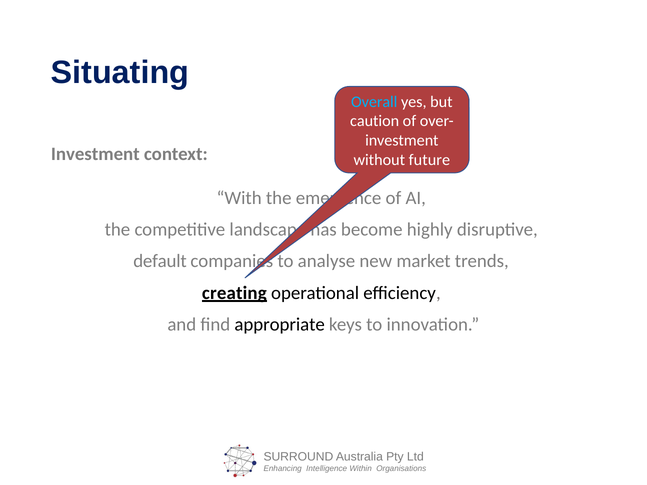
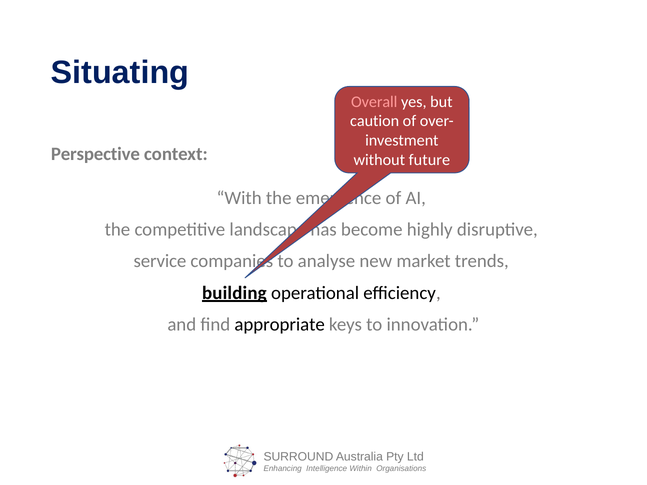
Overall colour: light blue -> pink (374, 102)
Investment: Investment -> Perspective (95, 154)
default: default -> service (160, 261)
creating: creating -> building (234, 293)
